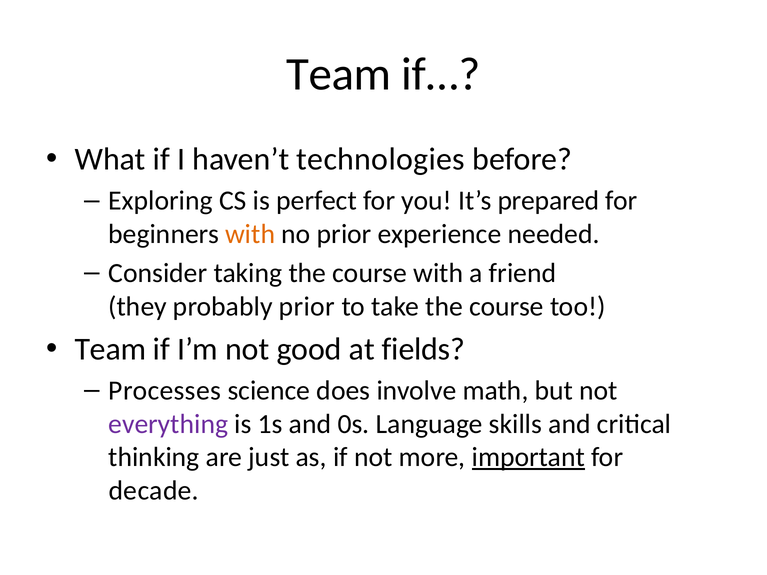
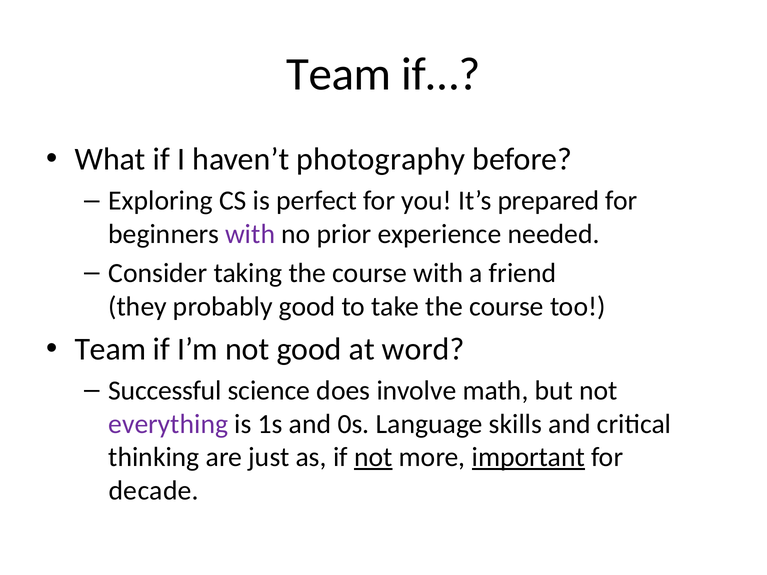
technologies: technologies -> photography (381, 159)
with colour: orange -> purple (250, 234)
probably prior: prior -> good (307, 307)
fields: fields -> word (423, 349)
Processes: Processes -> Successful (165, 391)
not underline: none -> present (373, 457)
